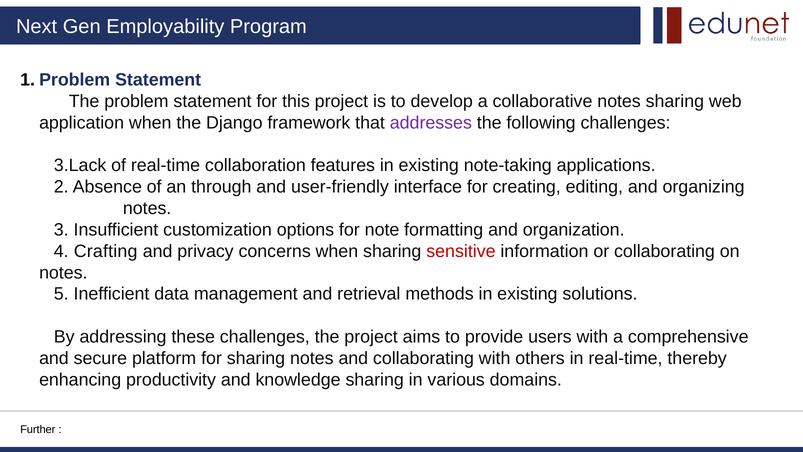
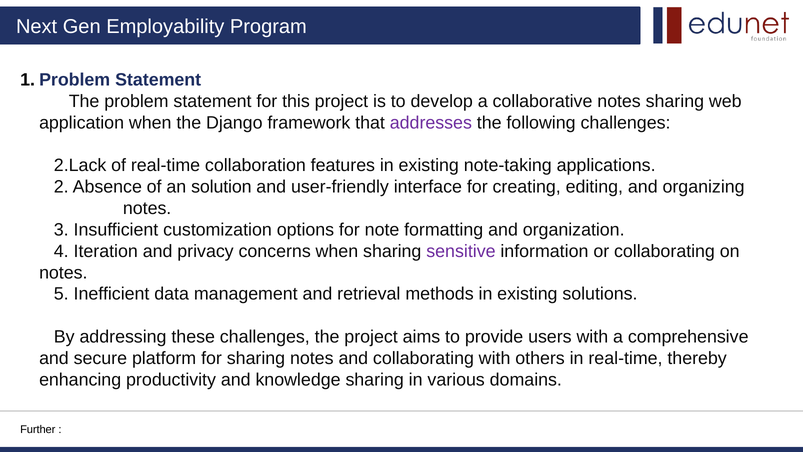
3.Lack: 3.Lack -> 2.Lack (80, 165)
through: through -> solution (221, 187)
Crafting: Crafting -> Iteration (106, 251)
sensitive colour: red -> purple (461, 251)
